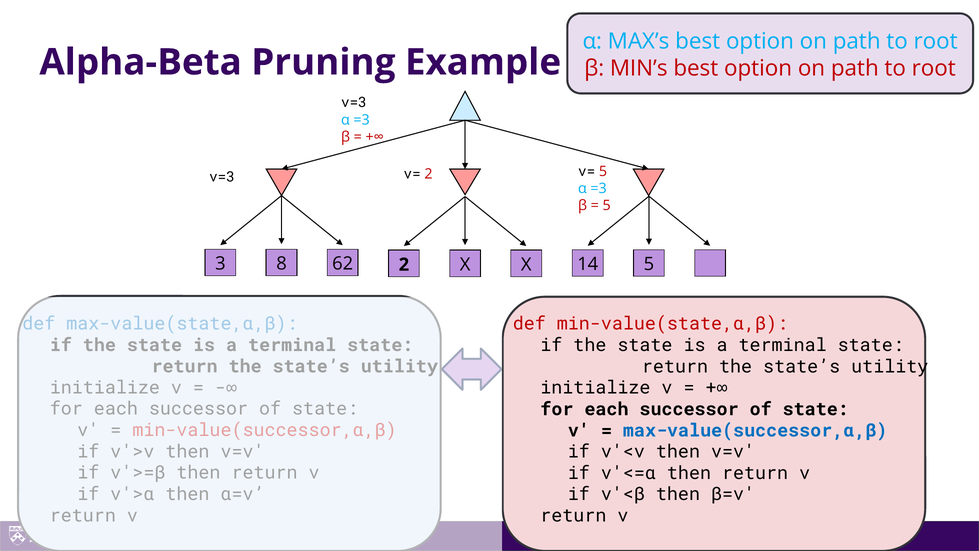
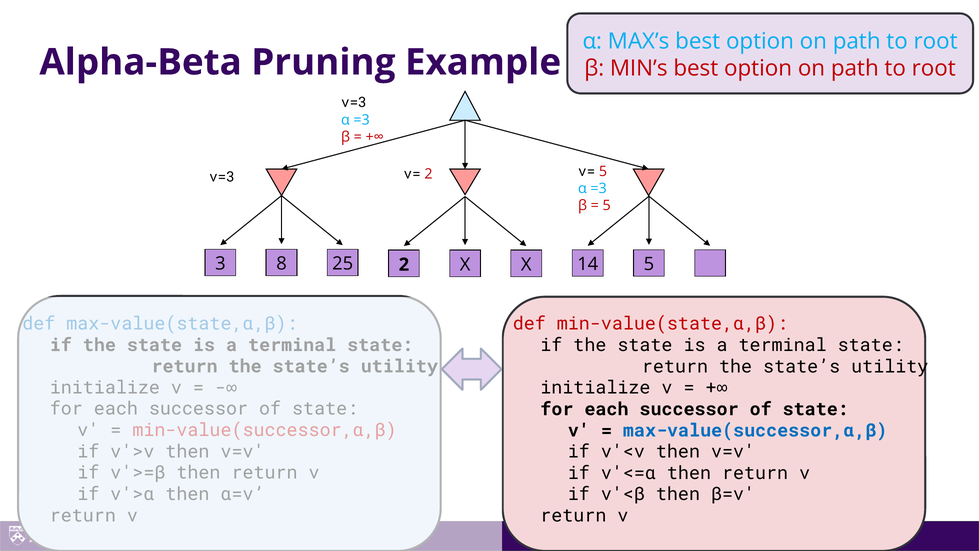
62: 62 -> 25 (343, 264)
